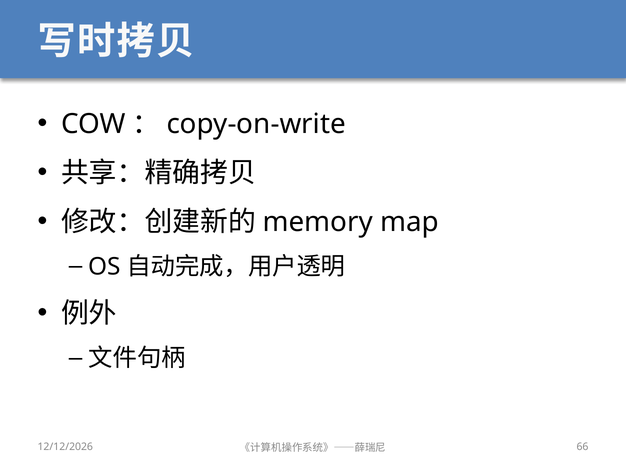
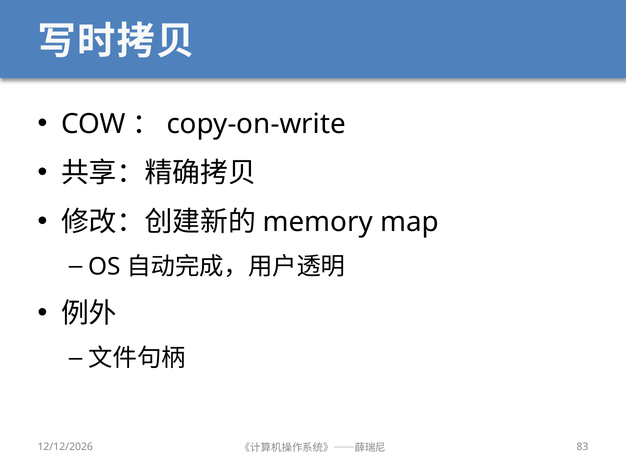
66: 66 -> 83 (582, 448)
